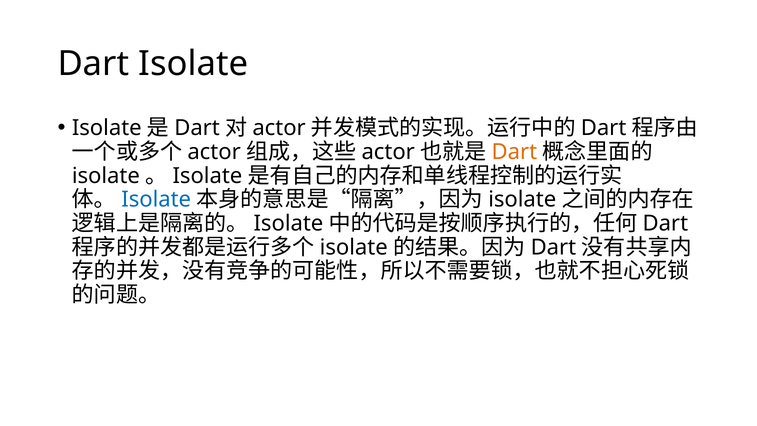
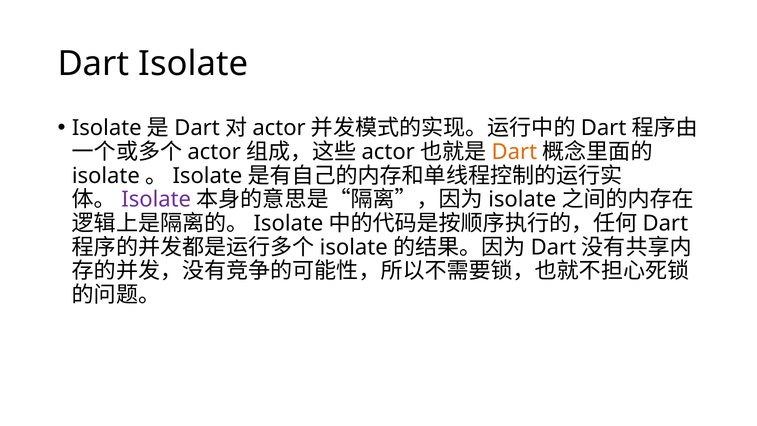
Isolate colour: blue -> purple (156, 200)
